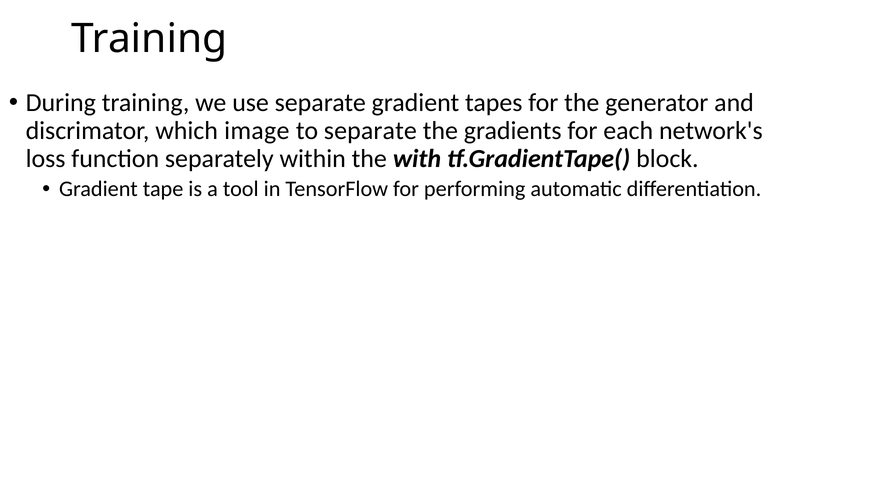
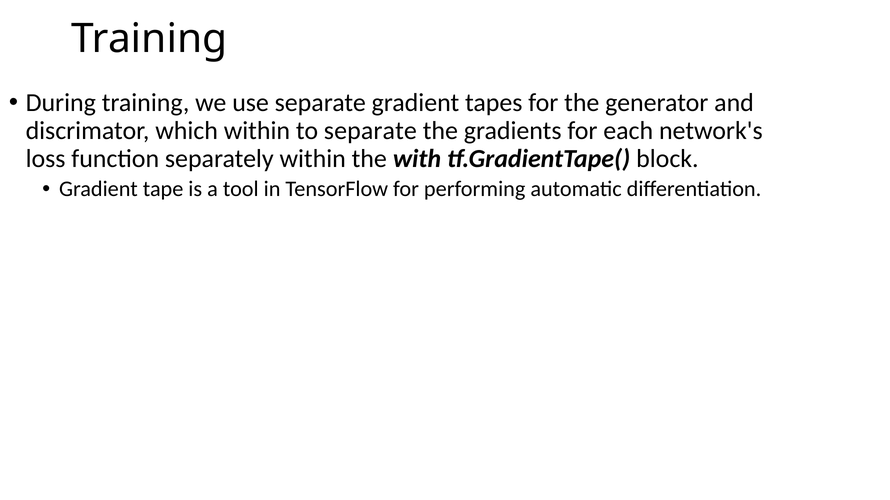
which image: image -> within (257, 131)
